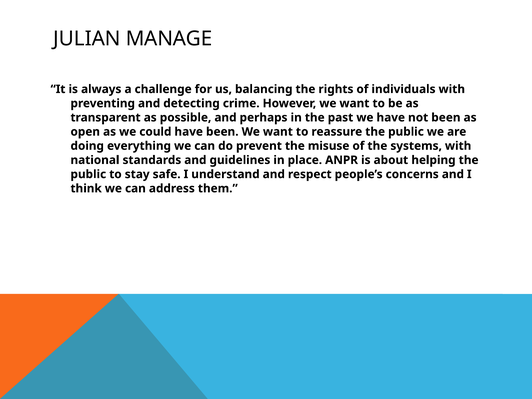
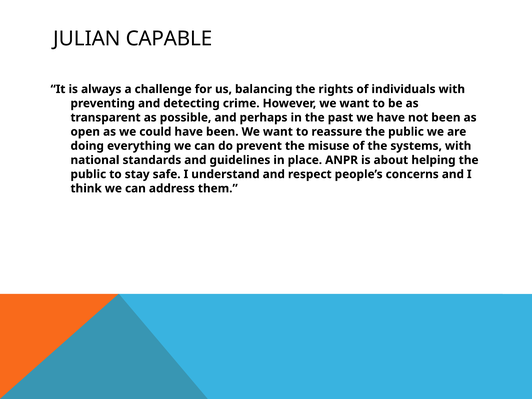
MANAGE: MANAGE -> CAPABLE (169, 39)
